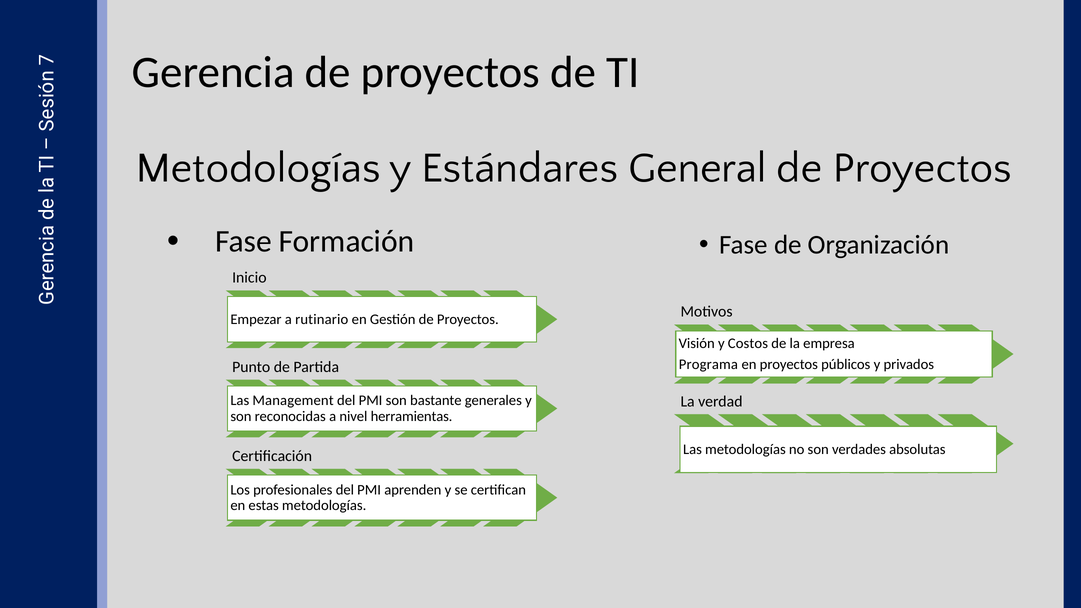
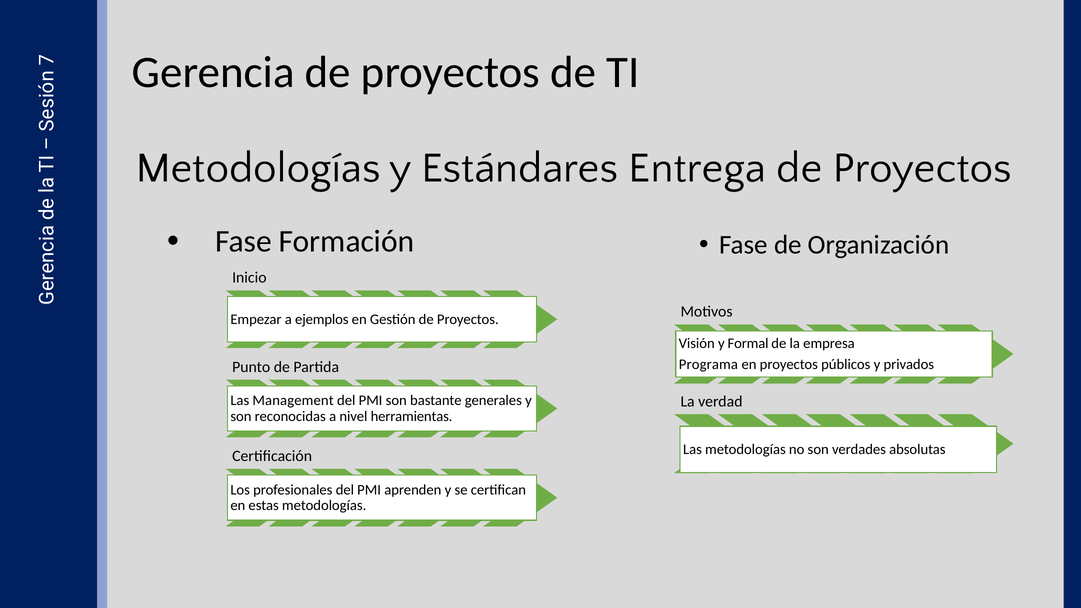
General: General -> Entrega (697, 168)
rutinario: rutinario -> ejemplos (322, 319)
Costos: Costos -> Formal (748, 343)
